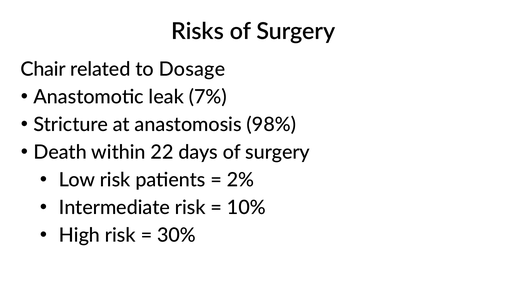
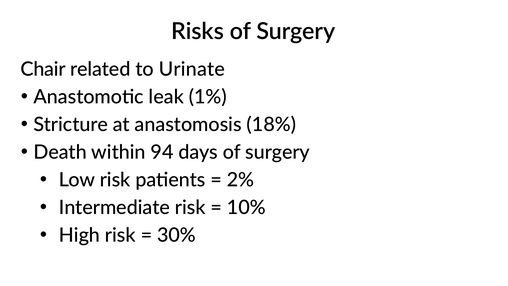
Dosage: Dosage -> Urinate (192, 69)
7%: 7% -> 1% (208, 97)
98%: 98% -> 18% (271, 124)
22: 22 -> 94 (162, 152)
